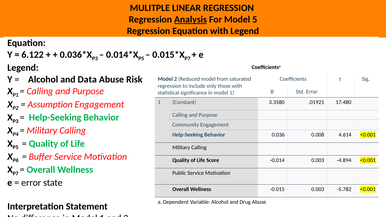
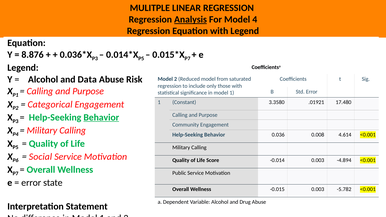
5: 5 -> 4 (255, 19)
6.122: 6.122 -> 8.876 (33, 55)
Assumption: Assumption -> Categorical (50, 104)
Behavior underline: none -> present (101, 118)
Buffer: Buffer -> Social (40, 157)
